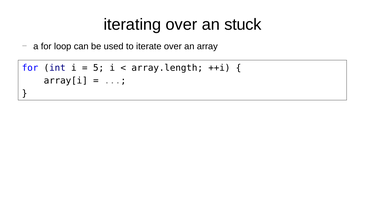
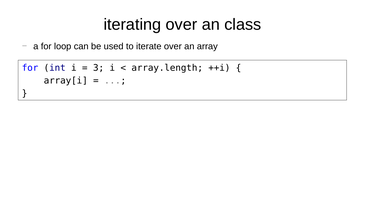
stuck: stuck -> class (243, 25)
5: 5 -> 3 (99, 68)
